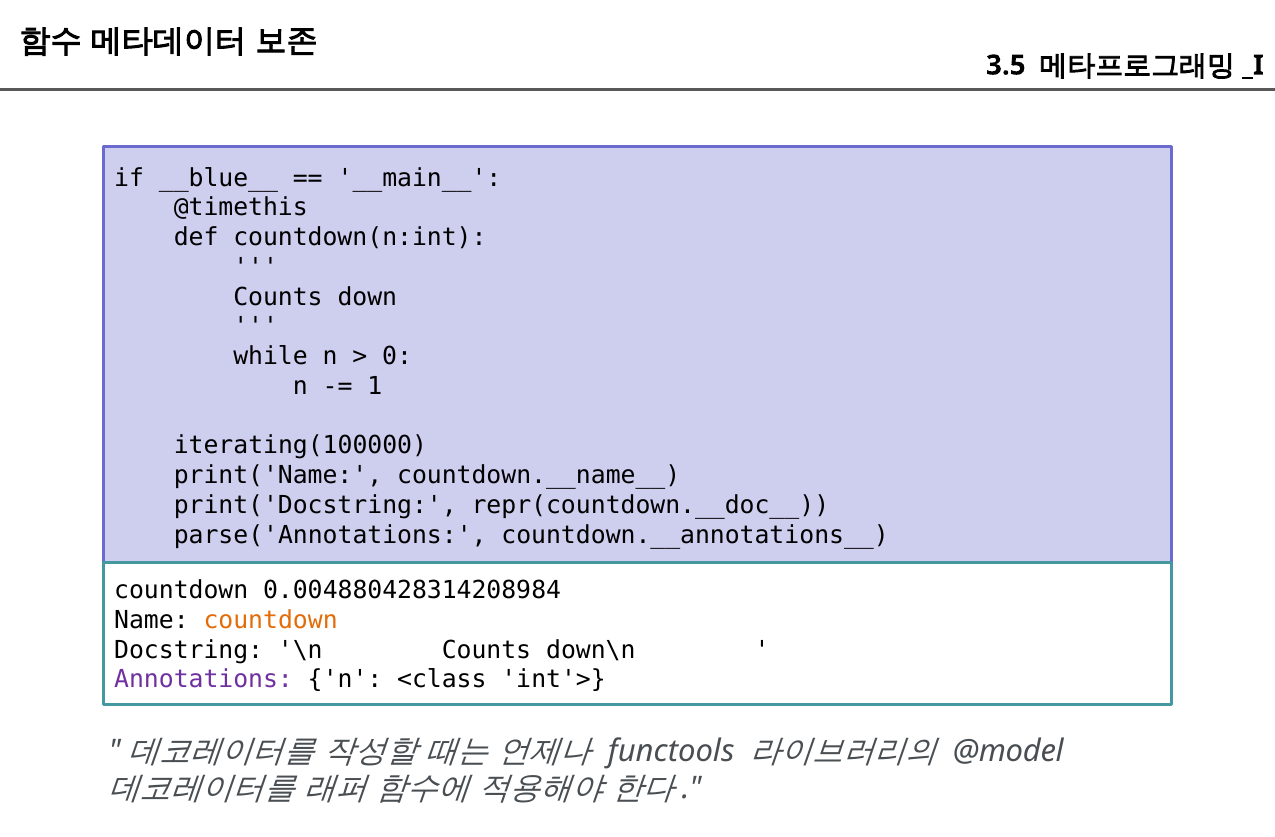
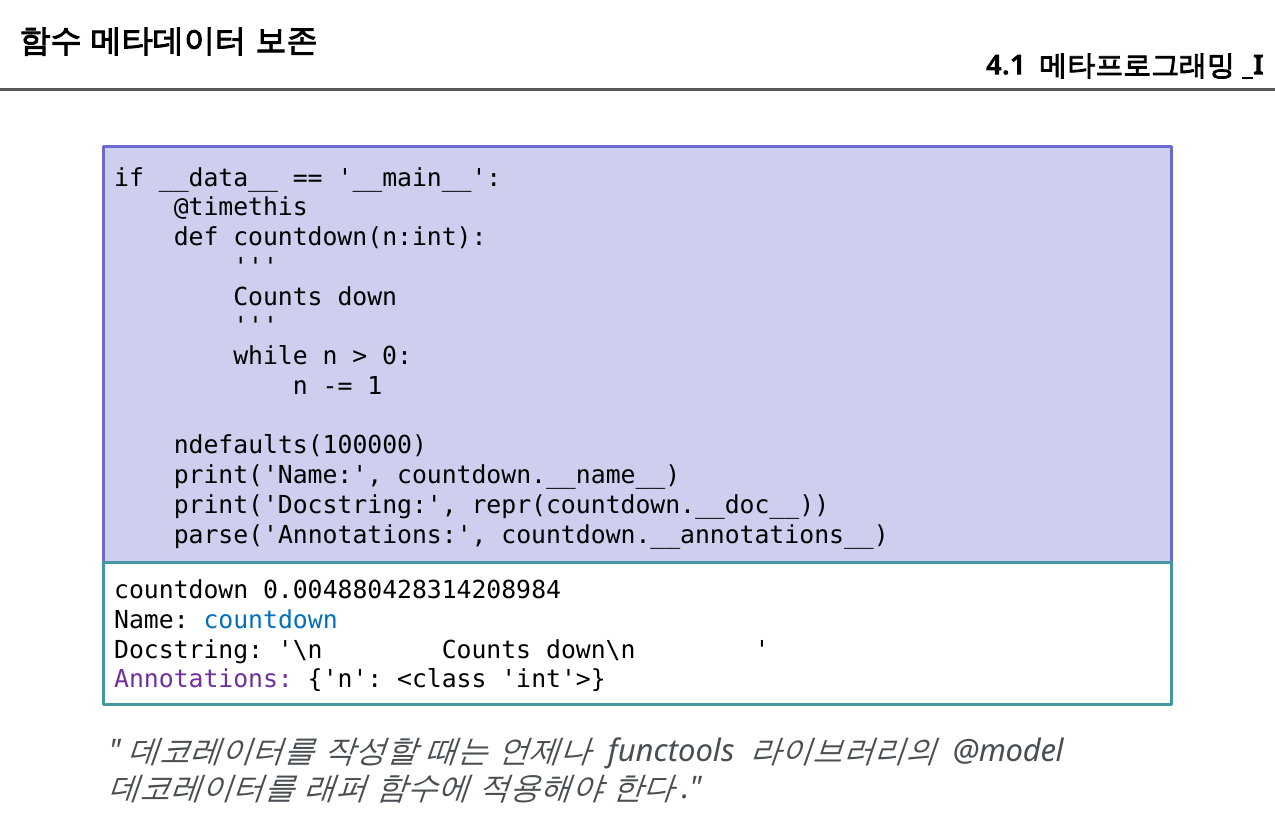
3.5: 3.5 -> 4.1 (1006, 65)
__blue__: __blue__ -> __data__ (218, 178)
iterating(100000: iterating(100000 -> ndefaults(100000 (300, 446)
countdown colour: orange -> blue (271, 621)
